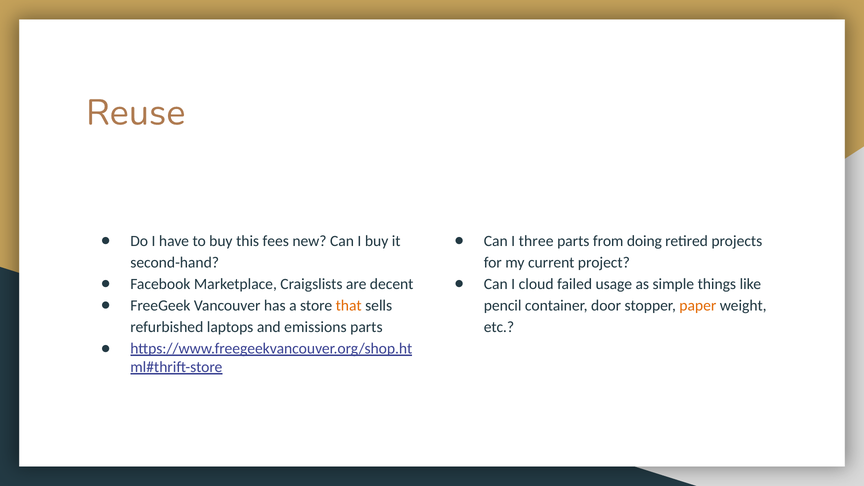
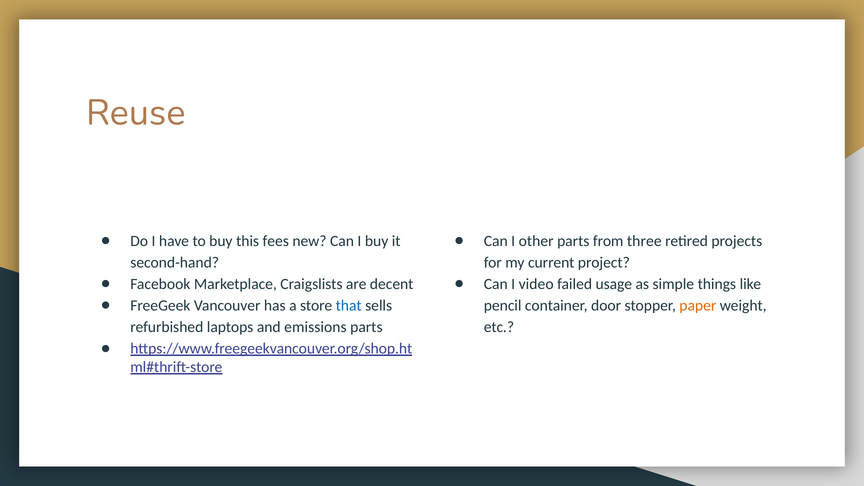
three: three -> other (536, 241)
doing: doing -> three (644, 241)
cloud: cloud -> video (536, 284)
that colour: orange -> blue (349, 306)
